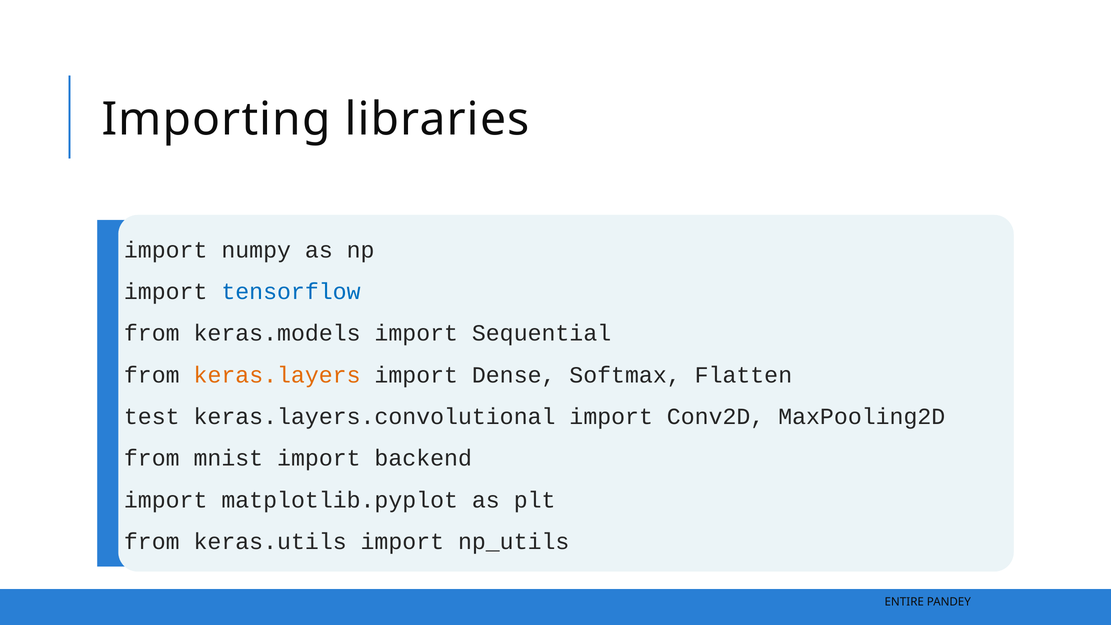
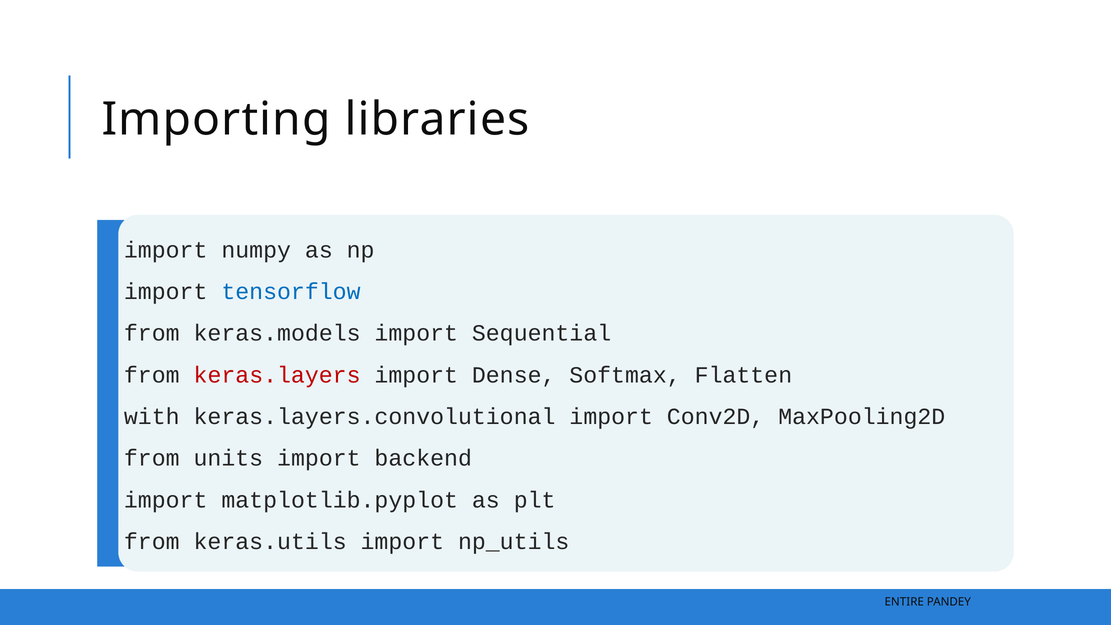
keras.layers colour: orange -> red (277, 375)
test: test -> with (152, 417)
mnist: mnist -> units (228, 458)
